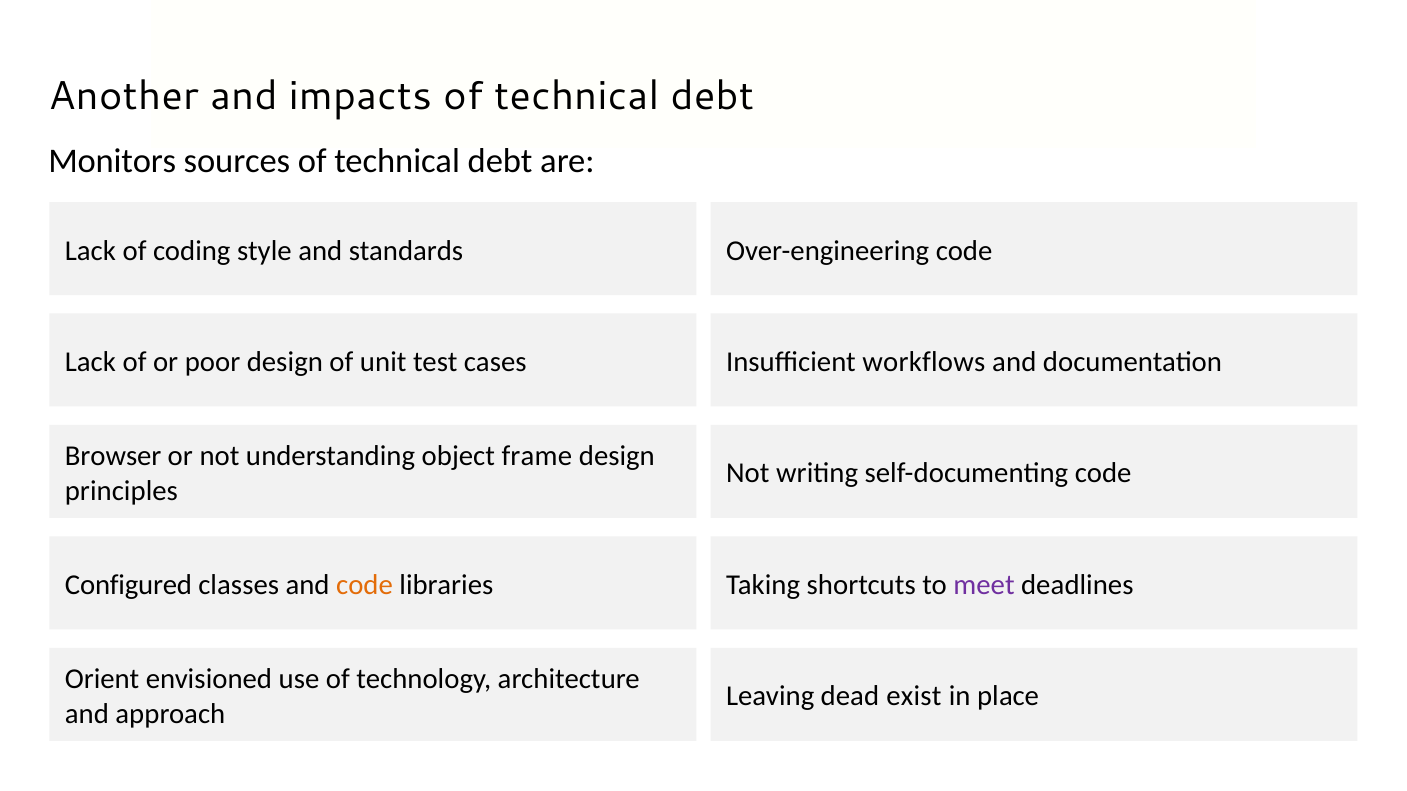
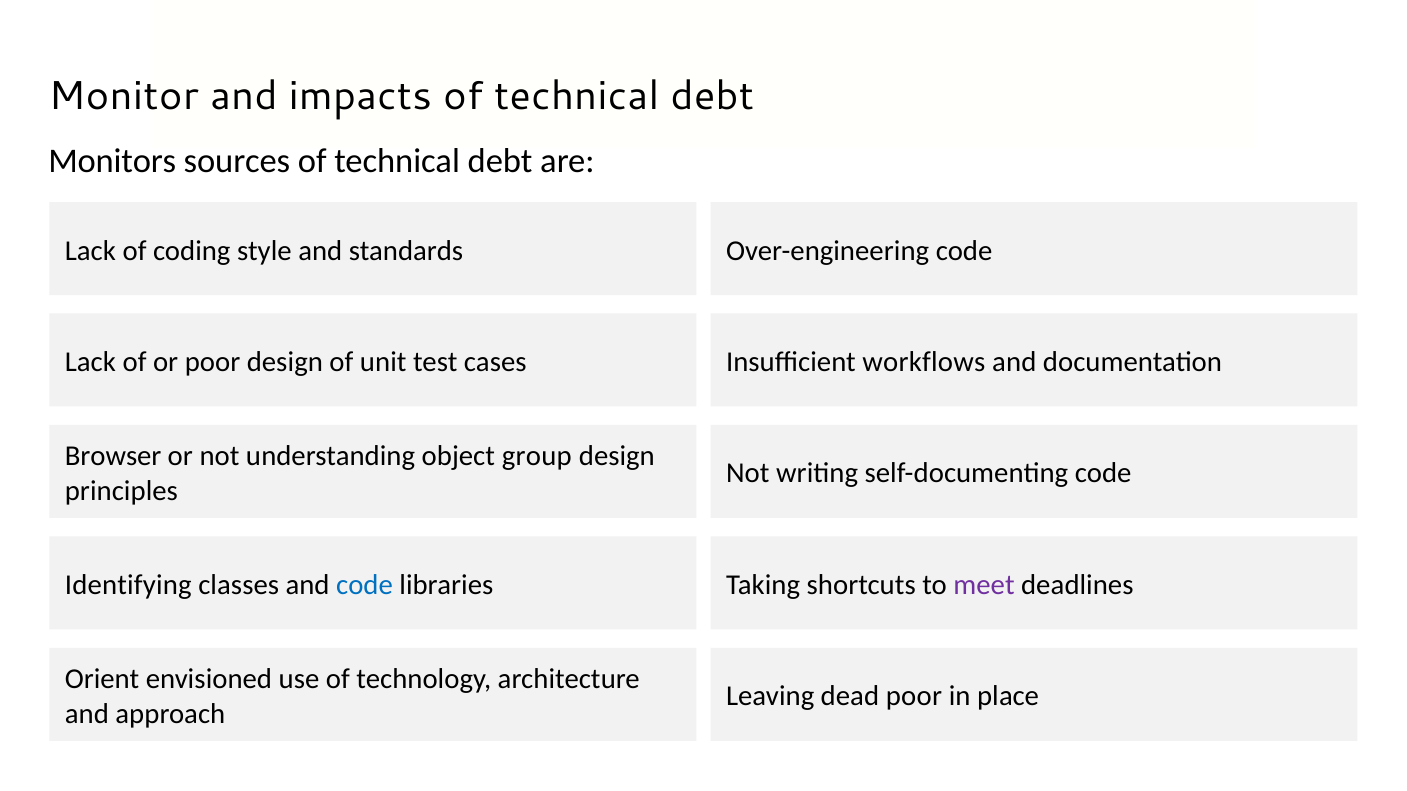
Another: Another -> Monitor (124, 96)
frame: frame -> group (537, 456)
Configured: Configured -> Identifying (128, 585)
code colour: orange -> blue (365, 585)
dead exist: exist -> poor (914, 697)
